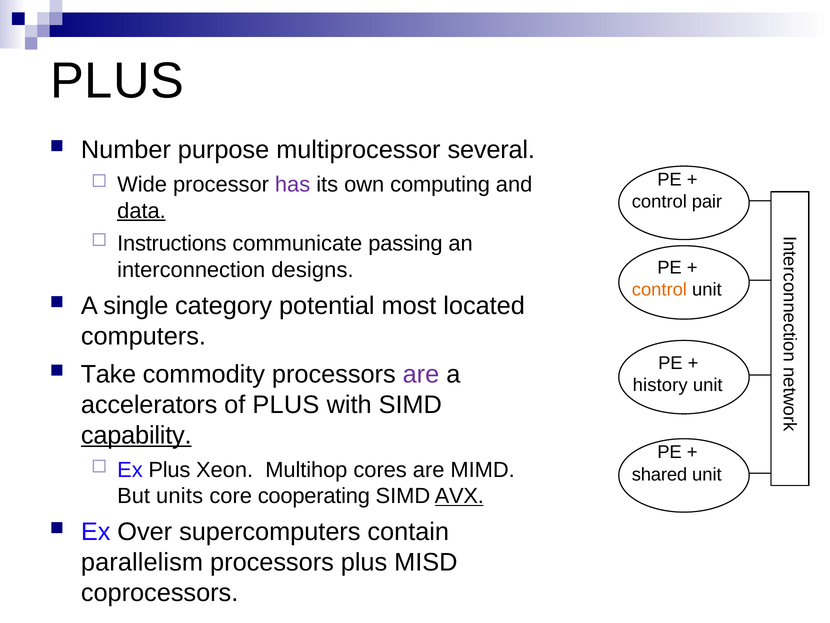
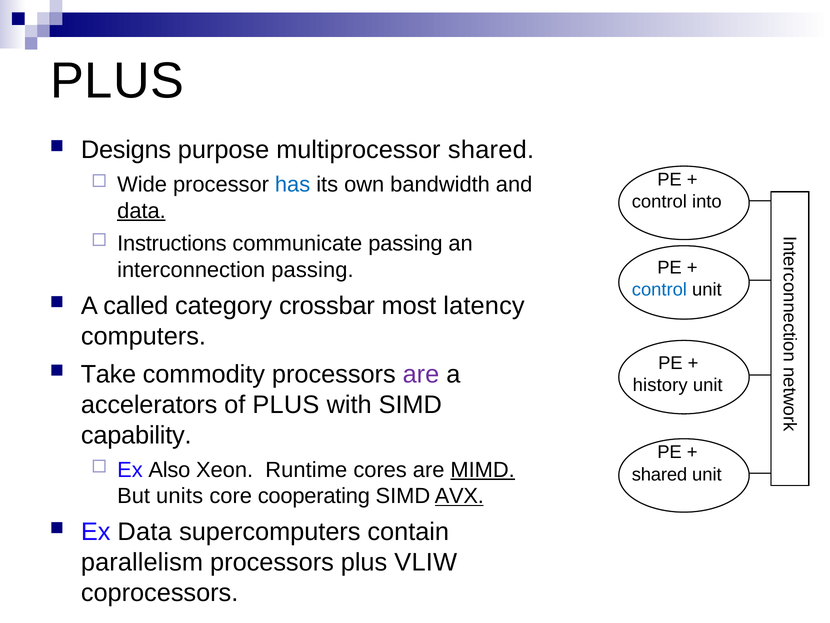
Number: Number -> Designs (126, 150)
multiprocessor several: several -> shared (491, 150)
has colour: purple -> blue (293, 185)
computing: computing -> bandwidth (440, 185)
pair: pair -> into (707, 202)
interconnection designs: designs -> passing (312, 270)
control colour: orange -> blue (659, 289)
single: single -> called (136, 306)
potential: potential -> crossbar (327, 306)
located: located -> latency (484, 306)
capability underline: present -> none (136, 435)
Ex Plus: Plus -> Also (169, 469)
Multihop: Multihop -> Runtime (306, 469)
MIMD underline: none -> present (483, 469)
Ex Over: Over -> Data (145, 532)
MISD: MISD -> VLIW (426, 562)
